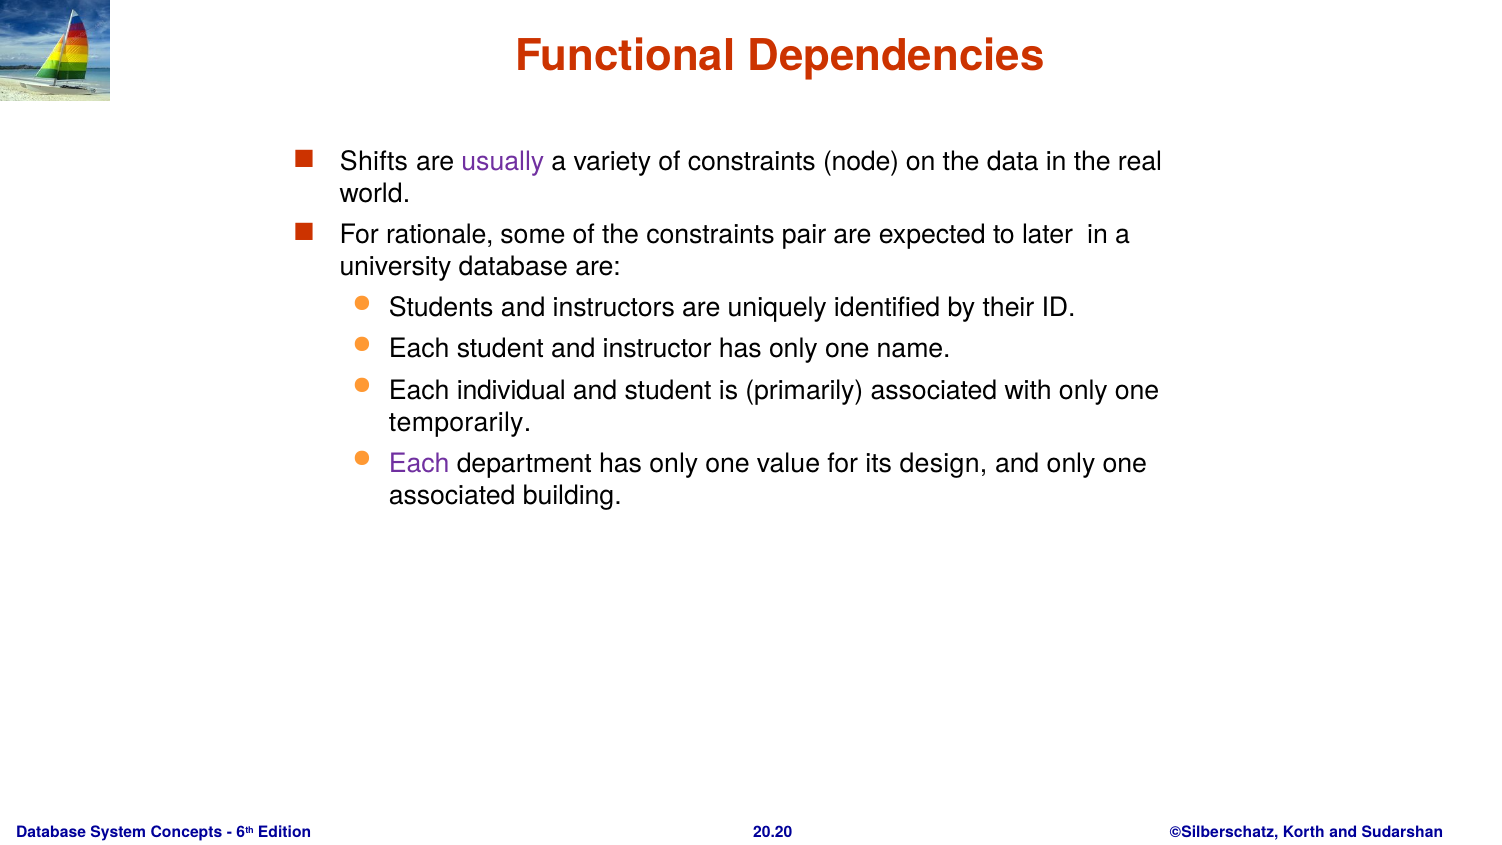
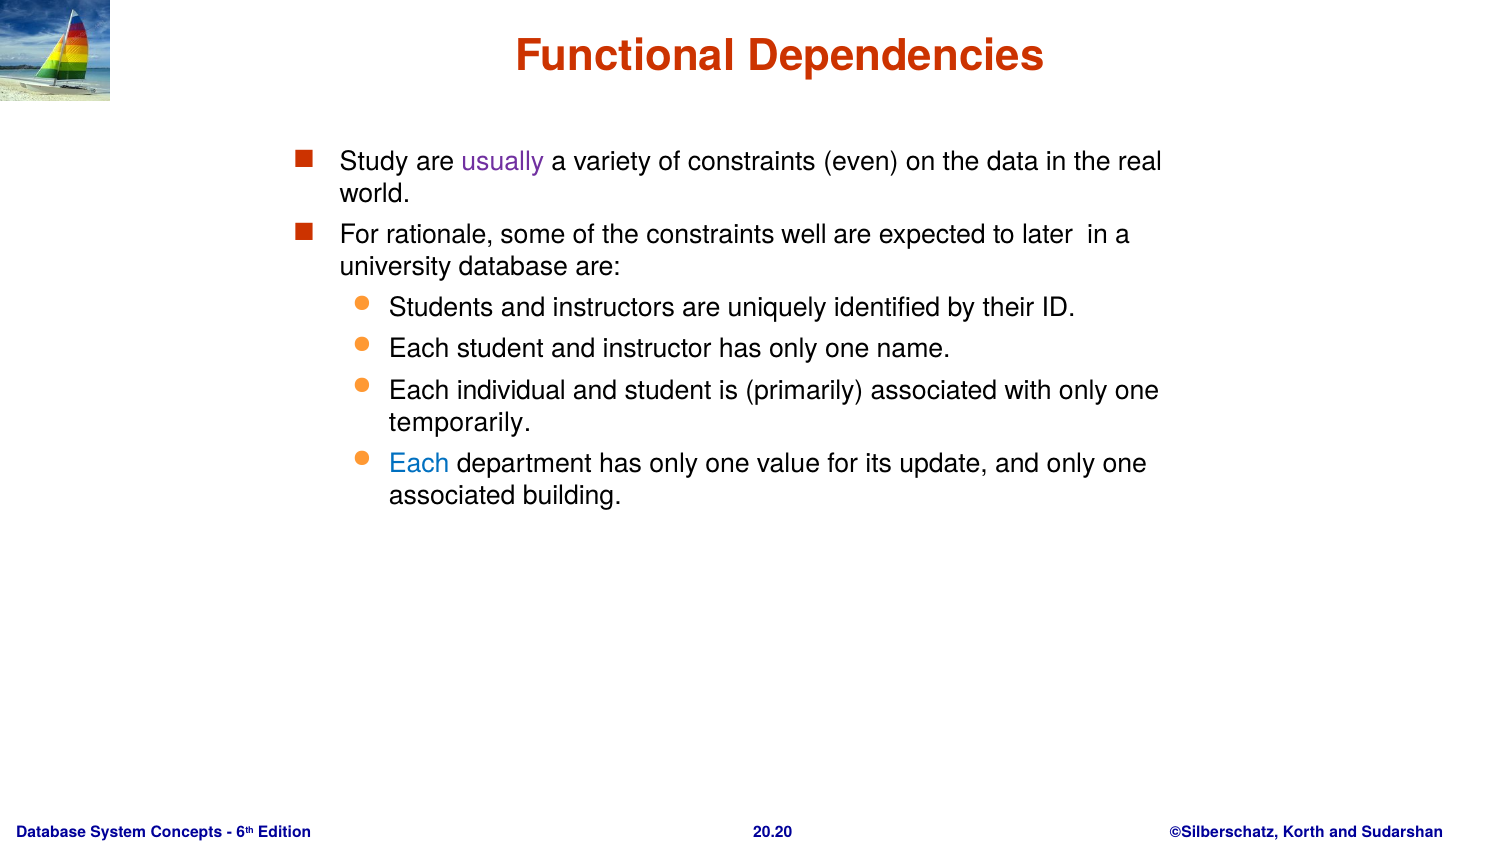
Shifts: Shifts -> Study (374, 162)
node: node -> even (861, 162)
pair: pair -> well (804, 235)
Each colour: purple -> blue (419, 463)
design: design -> update (944, 463)
